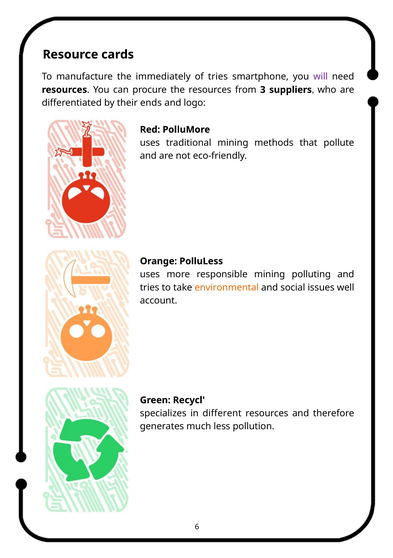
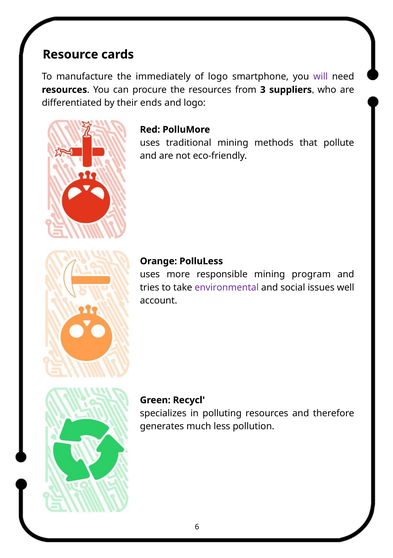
of tries: tries -> logo (218, 77)
polluting: polluting -> program (311, 274)
environmental colour: orange -> purple (227, 287)
different: different -> polluting (222, 413)
